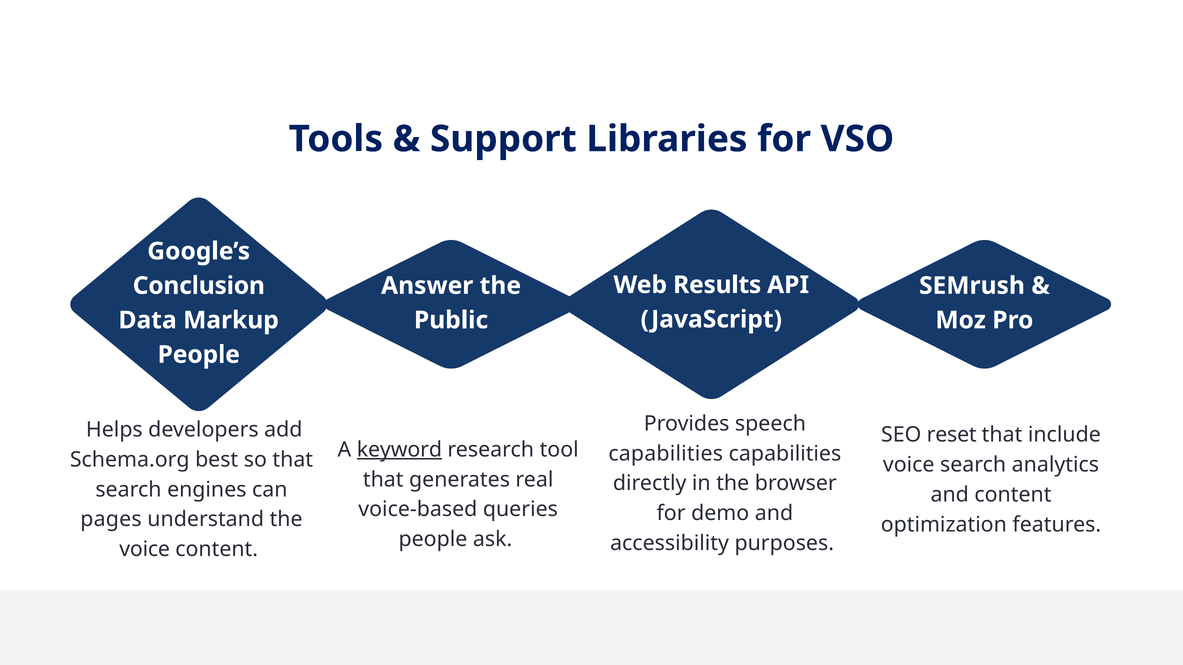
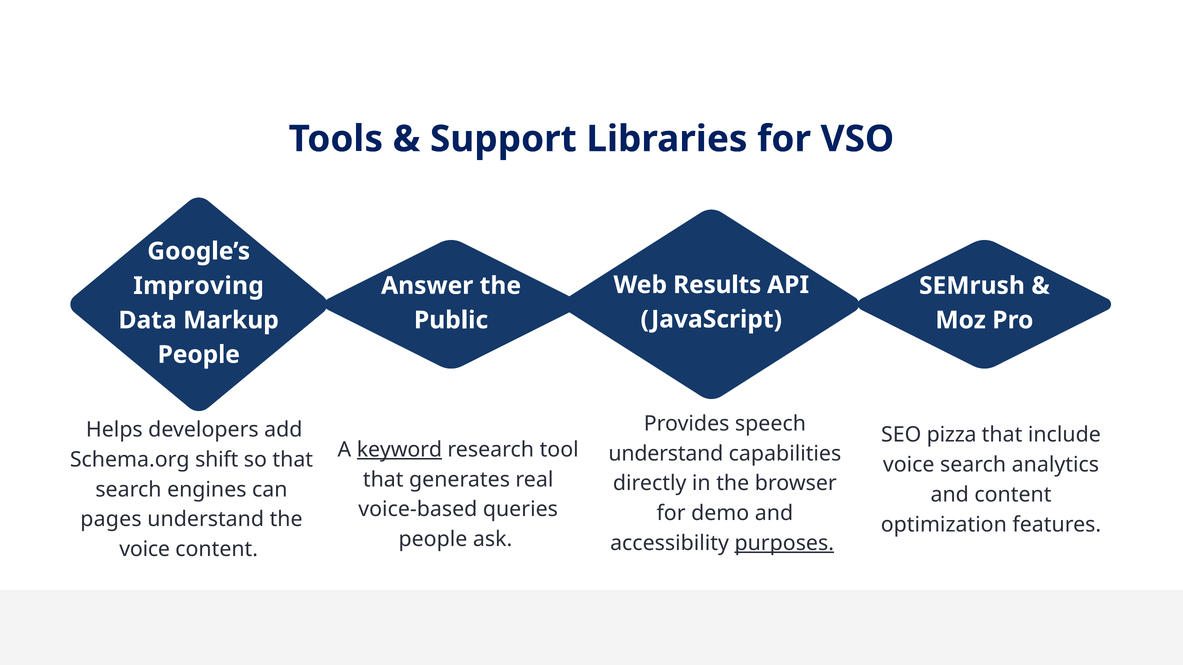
Conclusion: Conclusion -> Improving (199, 286)
reset: reset -> pizza (952, 435)
capabilities: capabilities -> understand (666, 454)
best: best -> shift (217, 460)
purposes underline: none -> present (784, 543)
